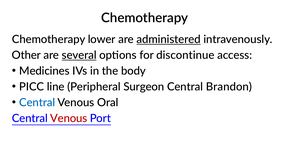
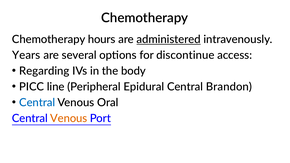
lower: lower -> hours (102, 39)
Other: Other -> Years (26, 55)
several underline: present -> none (79, 55)
Medicines: Medicines -> Regarding (44, 71)
Surgeon: Surgeon -> Epidural (144, 87)
Venous colour: red -> orange (69, 118)
